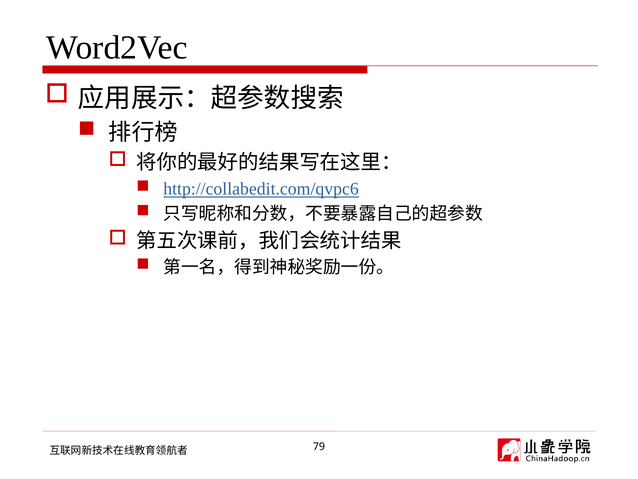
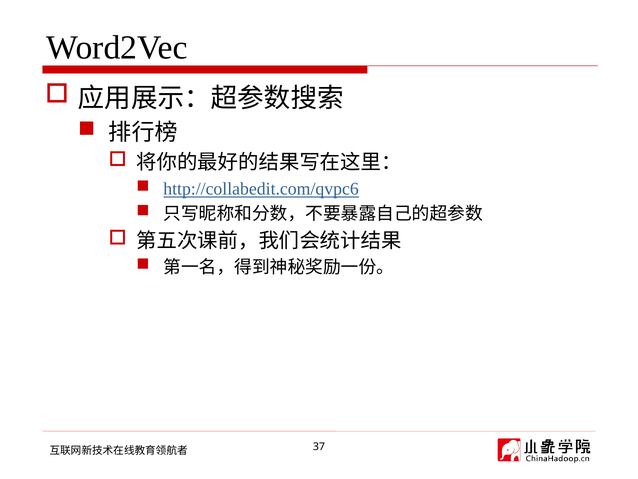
79: 79 -> 37 (319, 446)
